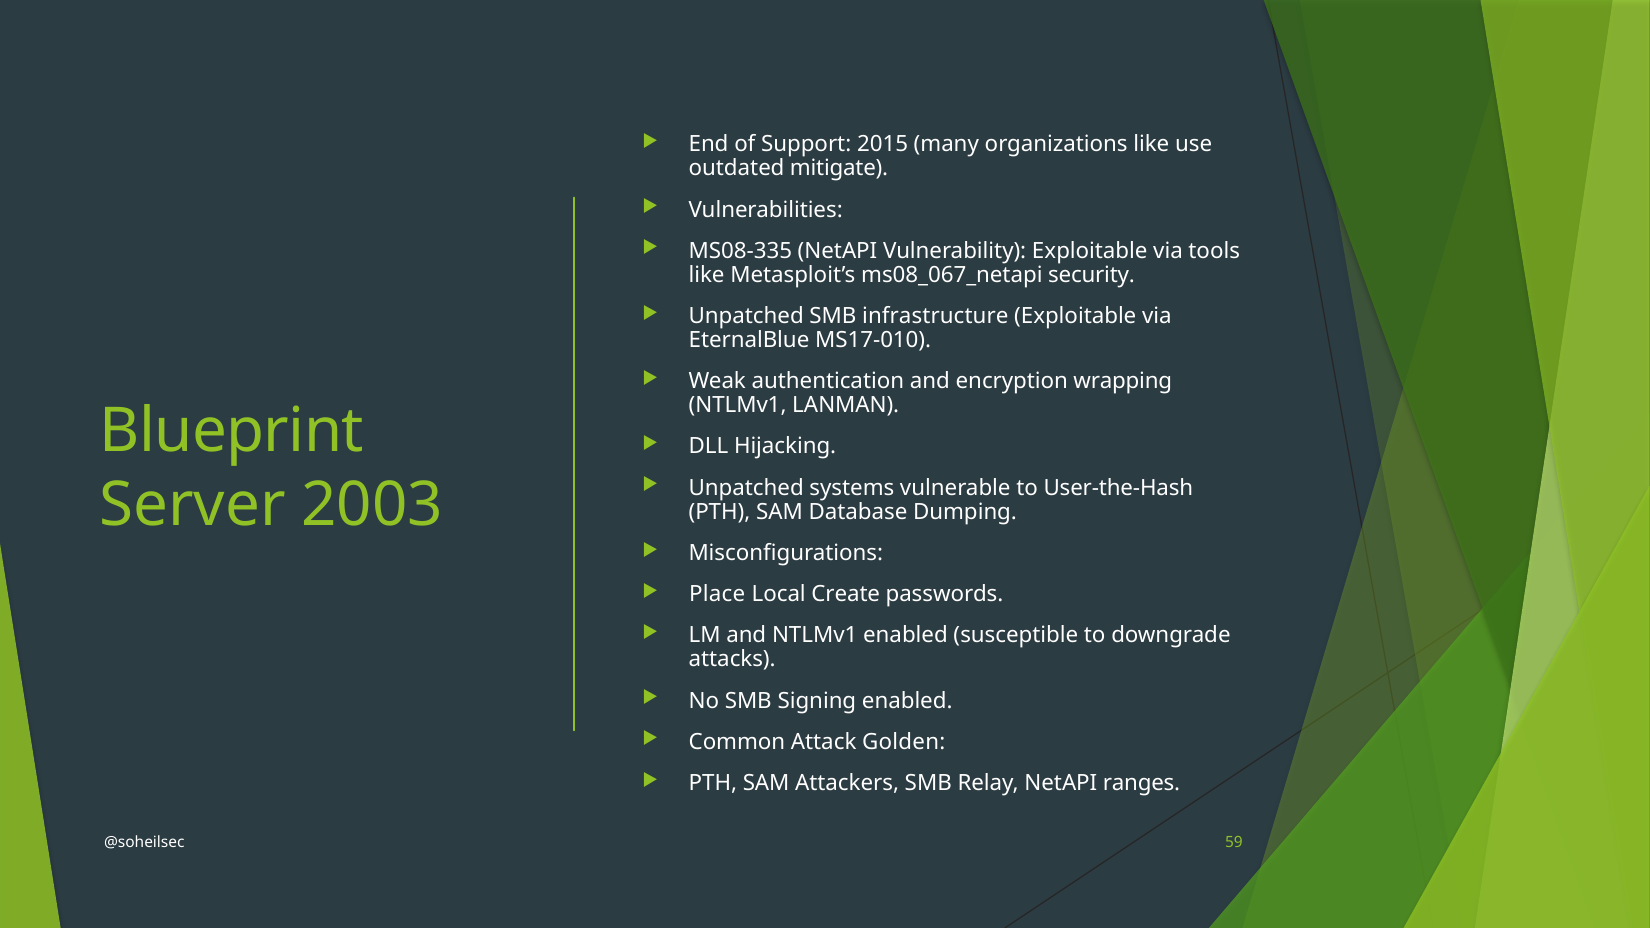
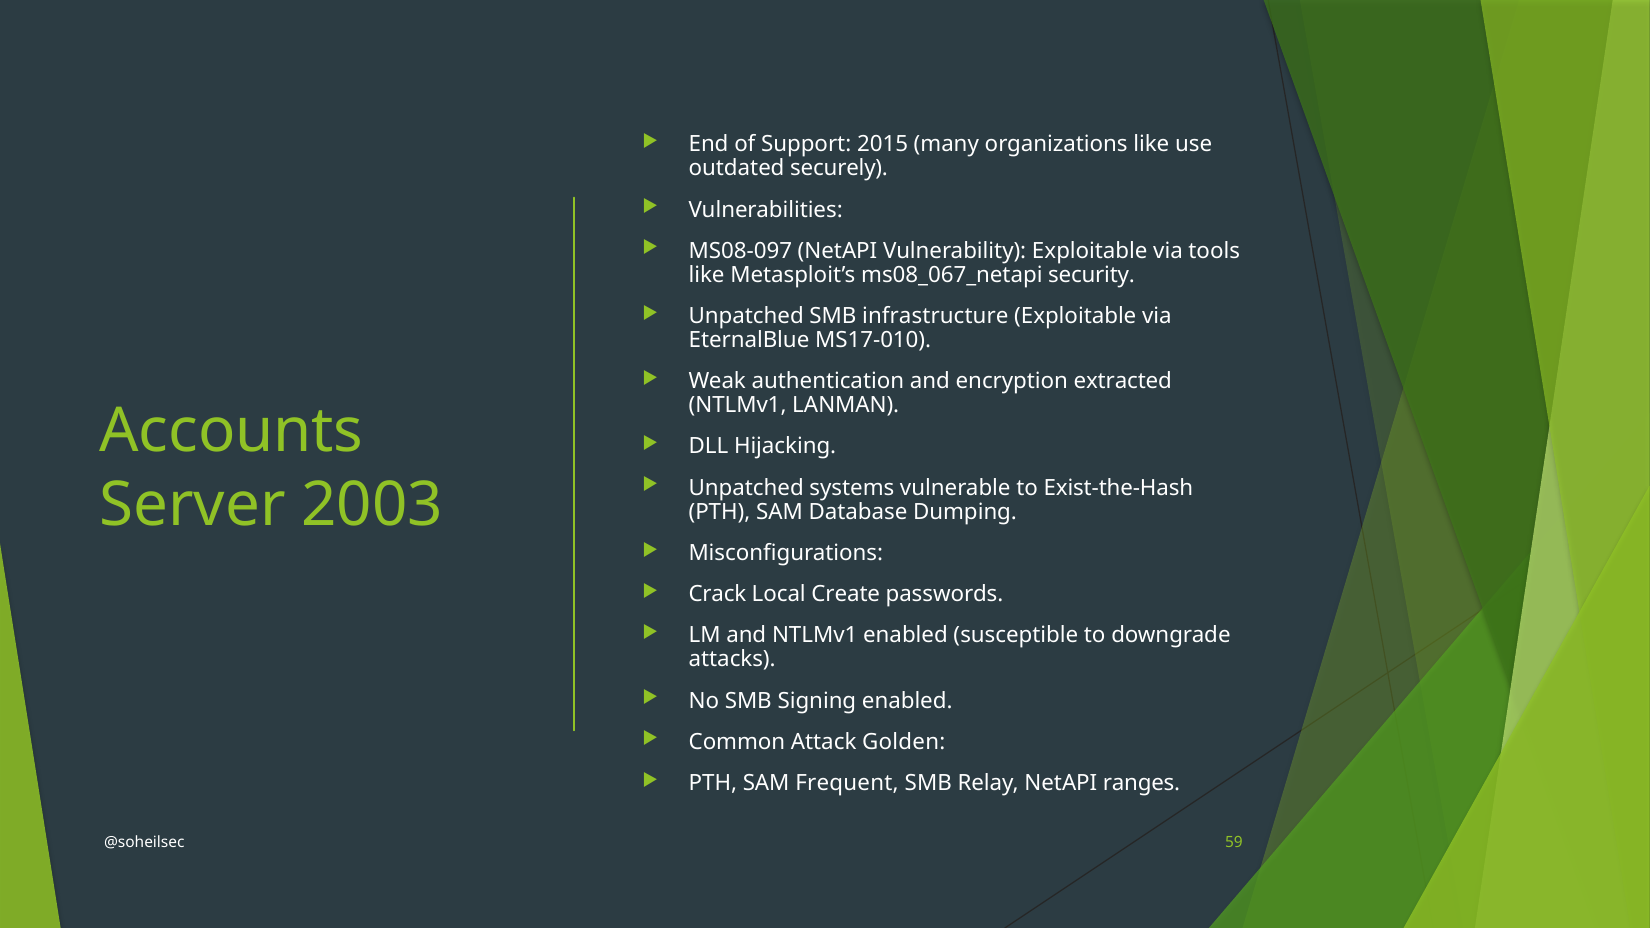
mitigate: mitigate -> securely (839, 169)
MS08-335: MS08-335 -> MS08-097 (740, 251)
wrapping: wrapping -> extracted (1123, 381)
Blueprint: Blueprint -> Accounts (232, 431)
User-the-Hash: User-the-Hash -> Exist-the-Hash (1118, 488)
Place: Place -> Crack (717, 594)
Attackers: Attackers -> Frequent (847, 783)
